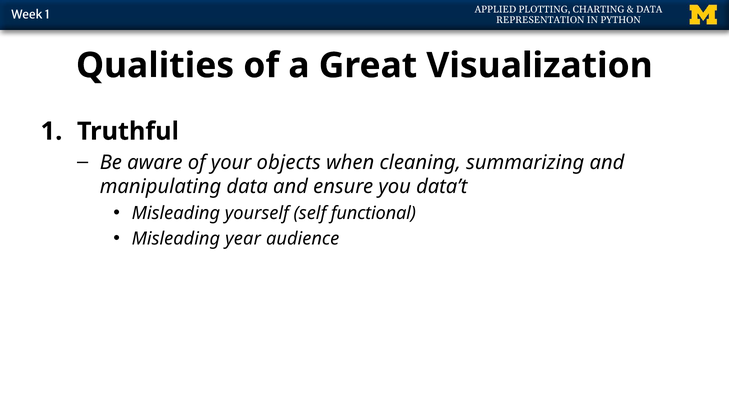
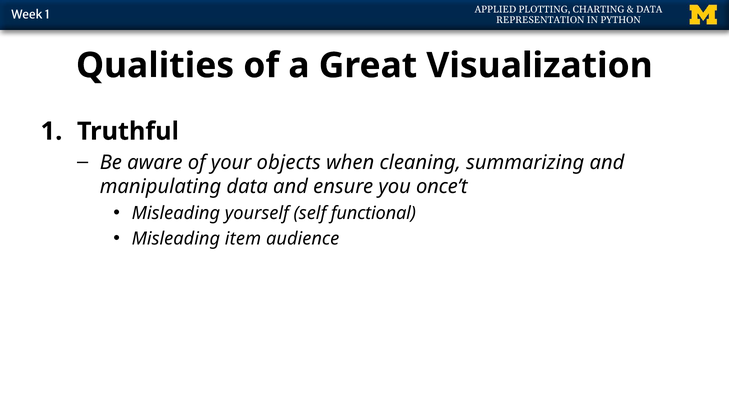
data’t: data’t -> once’t (442, 187)
year: year -> item (243, 239)
